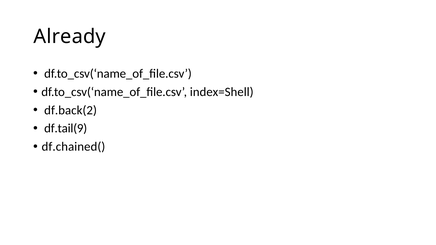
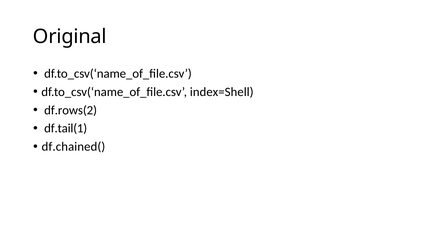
Already: Already -> Original (70, 37)
df.back(2: df.back(2 -> df.rows(2 (71, 110)
df.tail(9: df.tail(9 -> df.tail(1 (66, 129)
